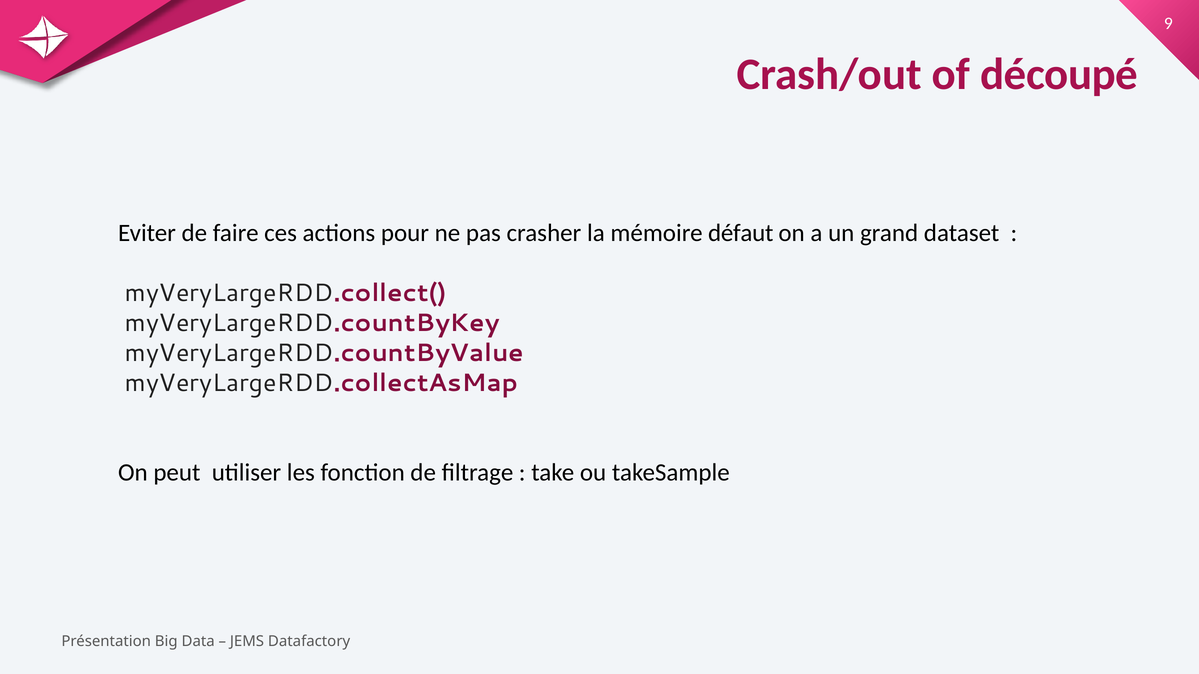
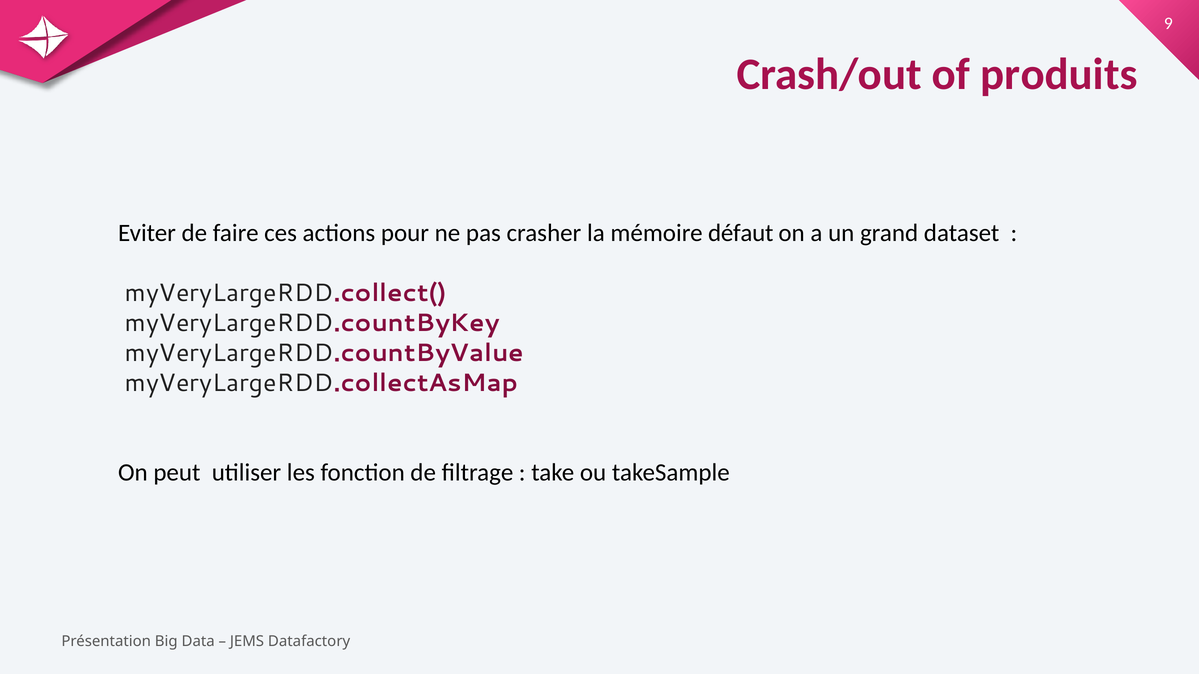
découpé: découpé -> produits (1059, 74)
